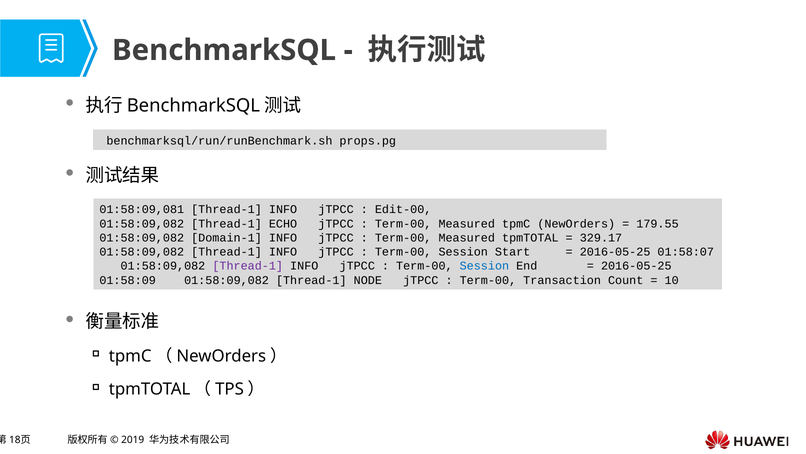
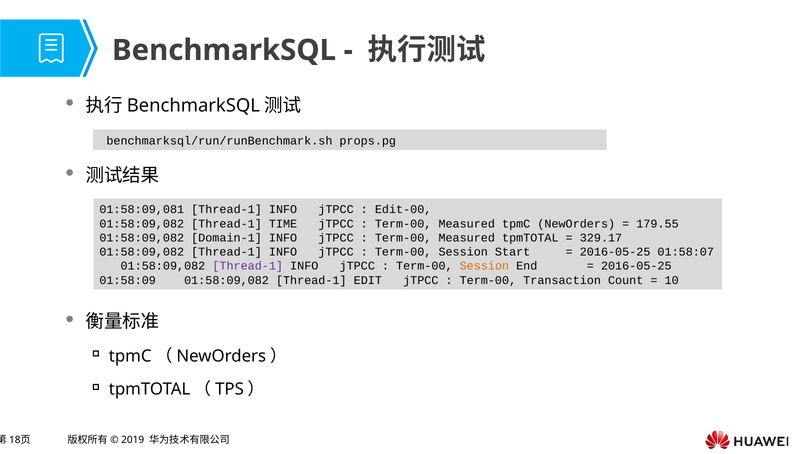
ECHO: ECHO -> TIME (283, 223)
Session colour: blue -> orange (484, 266)
NODE: NODE -> EDIT (368, 280)
